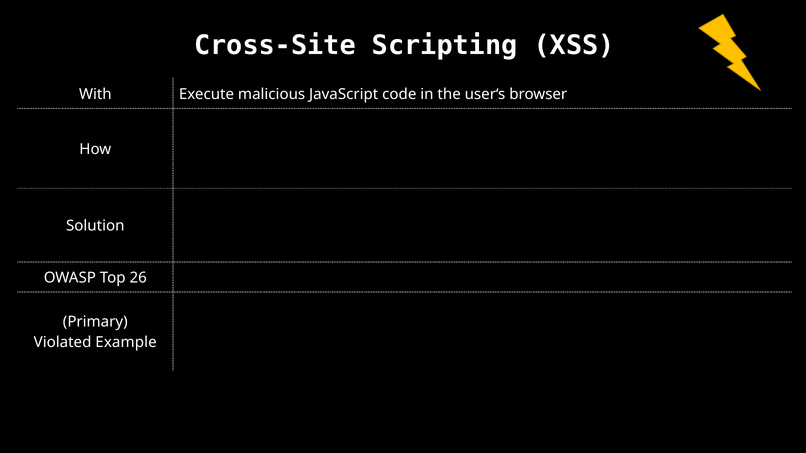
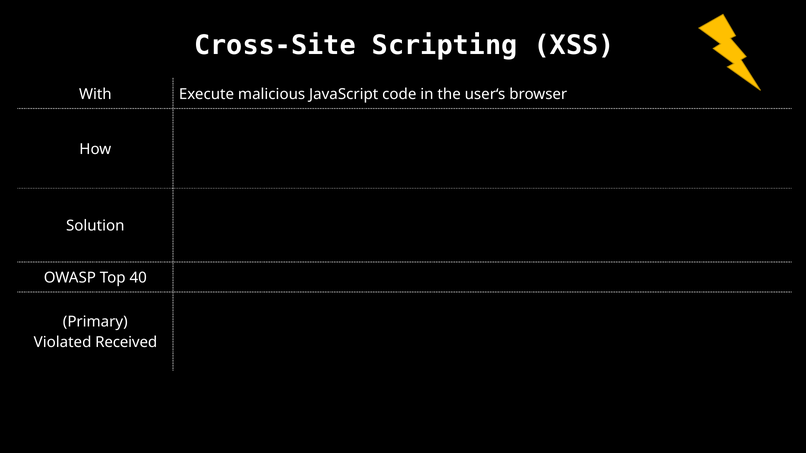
26: 26 -> 40 (138, 278)
Example: Example -> Received (126, 343)
